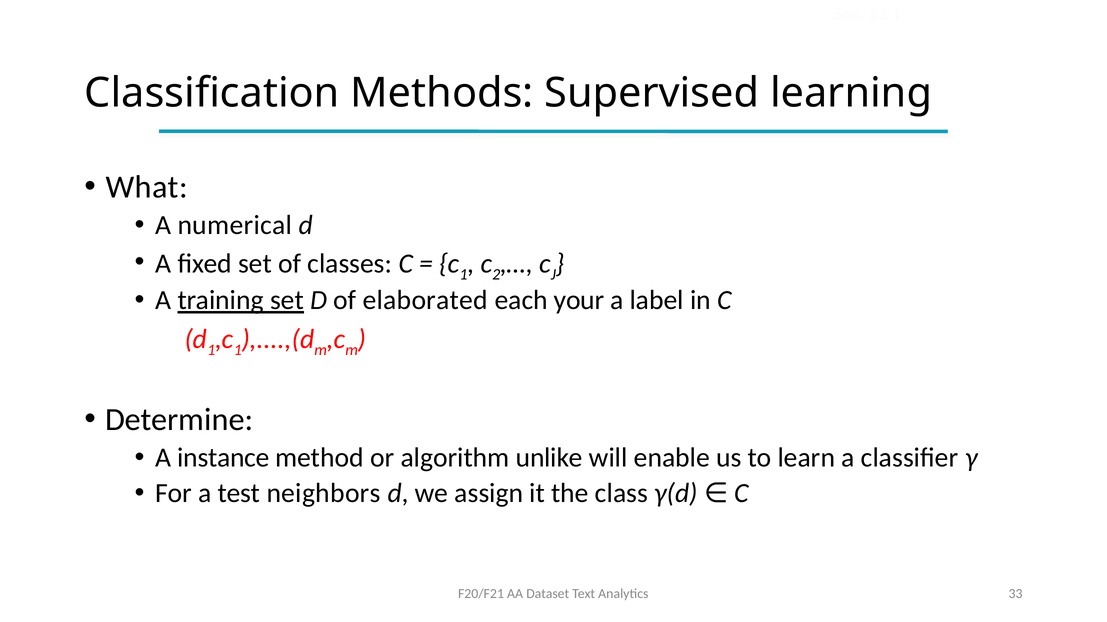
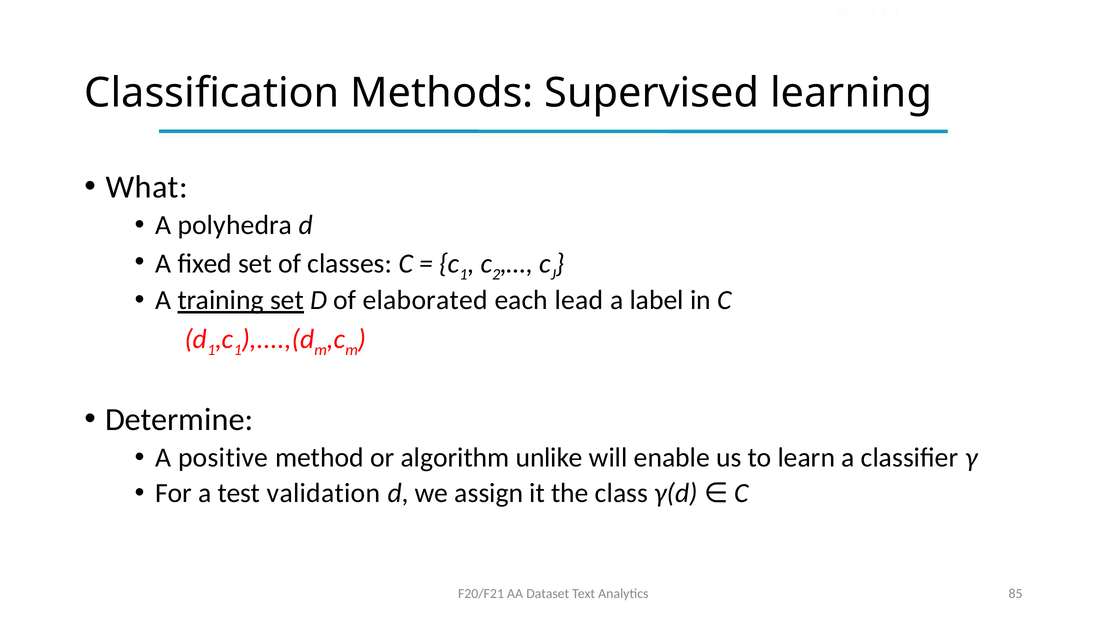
numerical: numerical -> polyhedra (235, 225)
your: your -> lead (579, 301)
instance: instance -> positive (223, 458)
neighbors: neighbors -> validation (324, 494)
33: 33 -> 85 (1016, 595)
